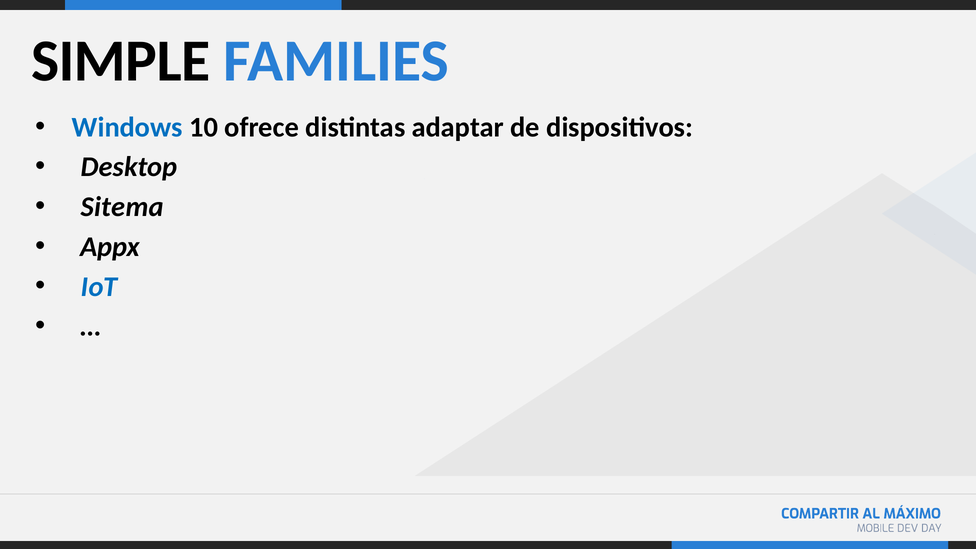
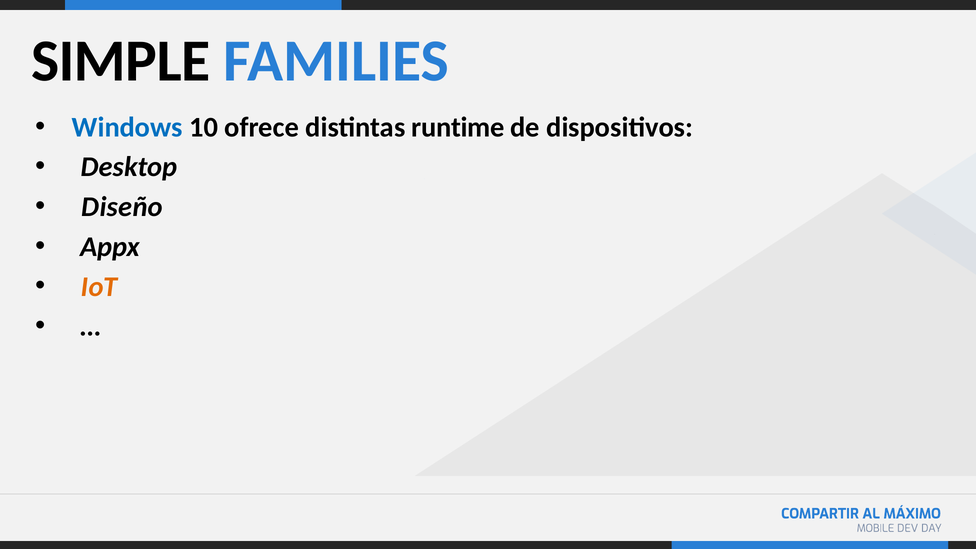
adaptar: adaptar -> runtime (458, 127)
Sitema: Sitema -> Diseño (122, 207)
IoT colour: blue -> orange (99, 287)
